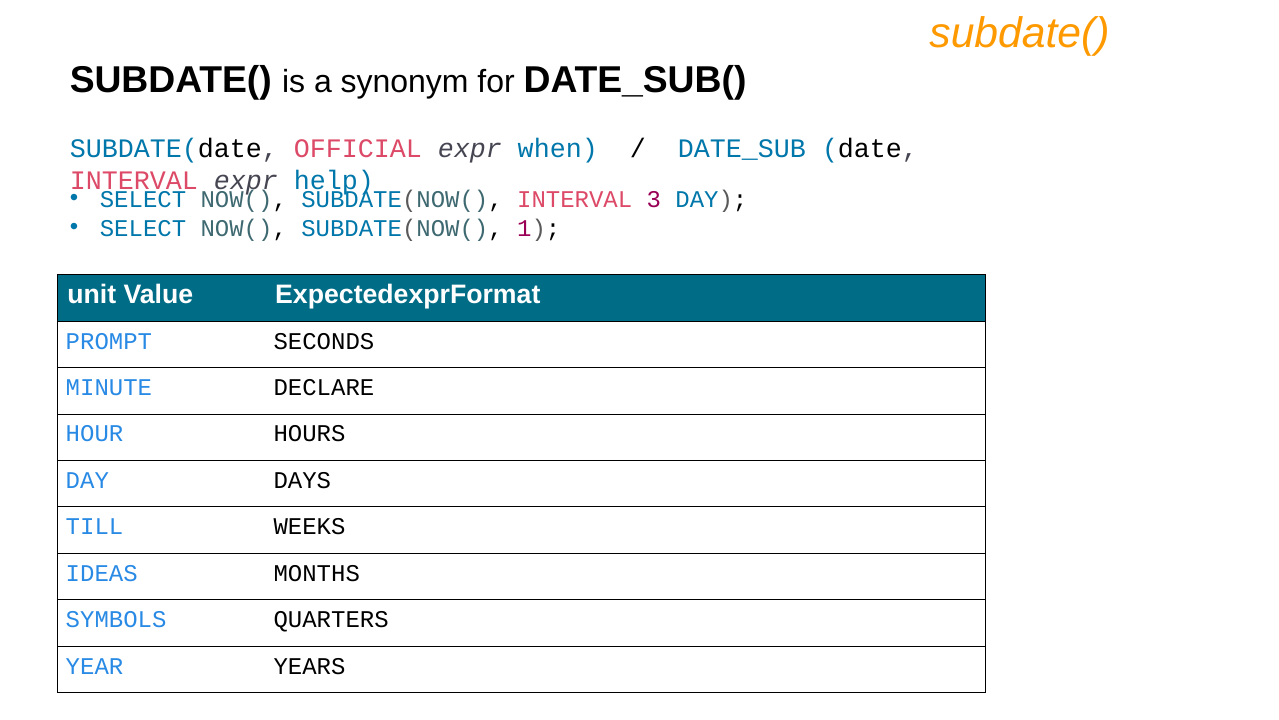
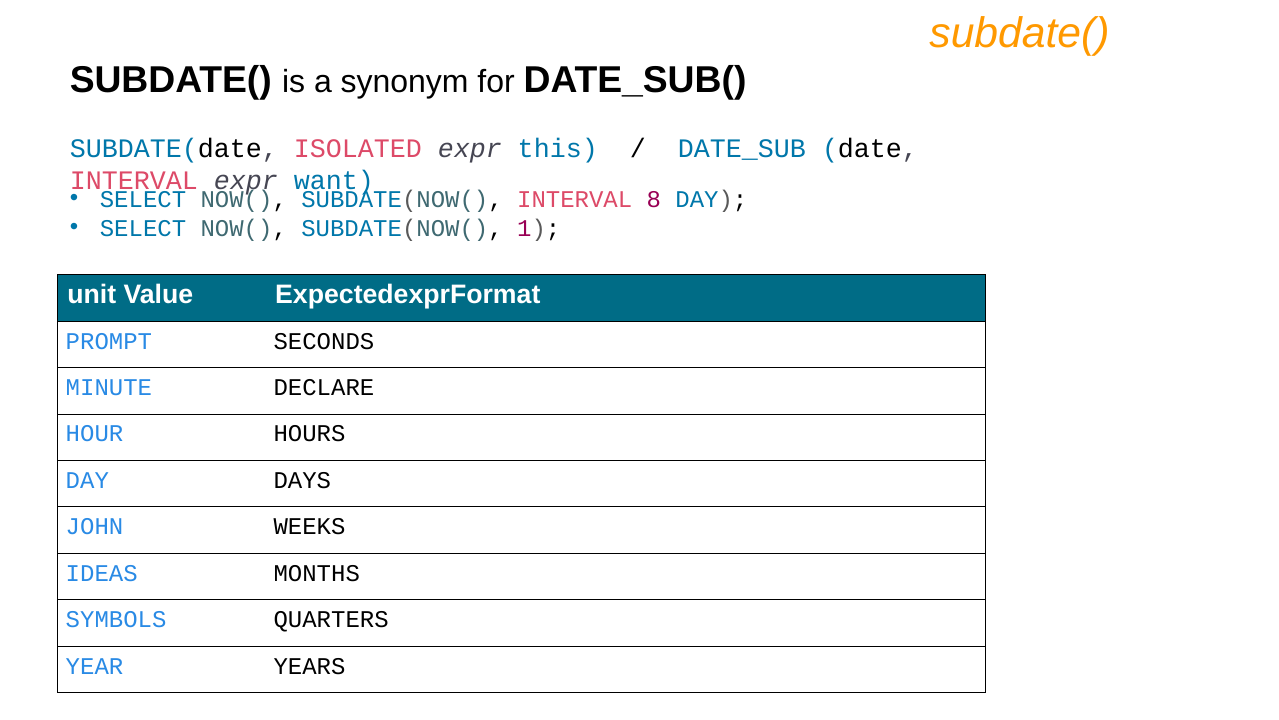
OFFICIAL: OFFICIAL -> ISOLATED (358, 148)
when: when -> this (558, 148)
help: help -> want (334, 180)
3: 3 -> 8 (654, 199)
TILL: TILL -> JOHN (95, 526)
